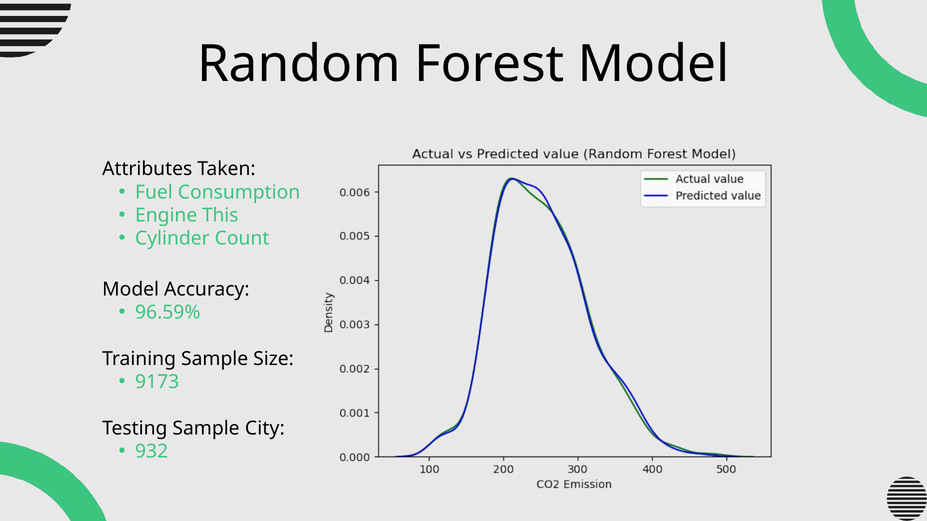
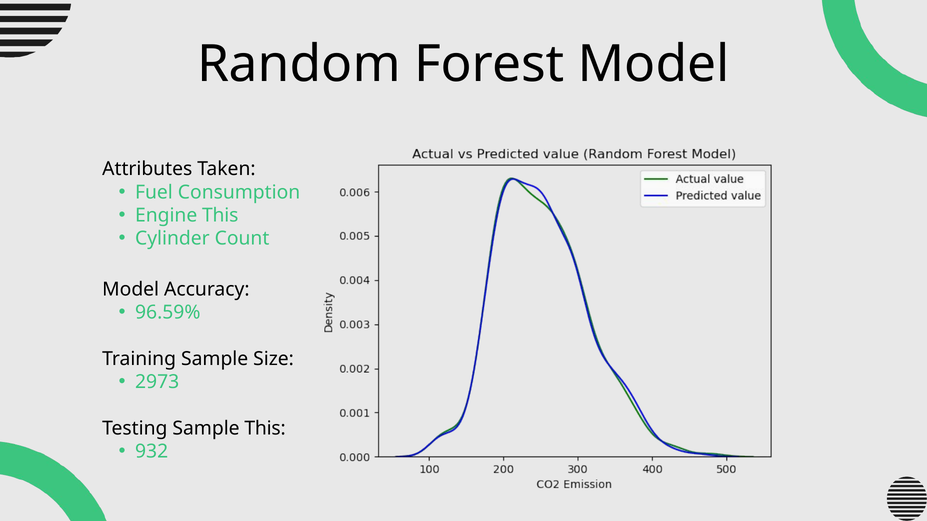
9173: 9173 -> 2973 (157, 382)
Sample City: City -> This (265, 429)
